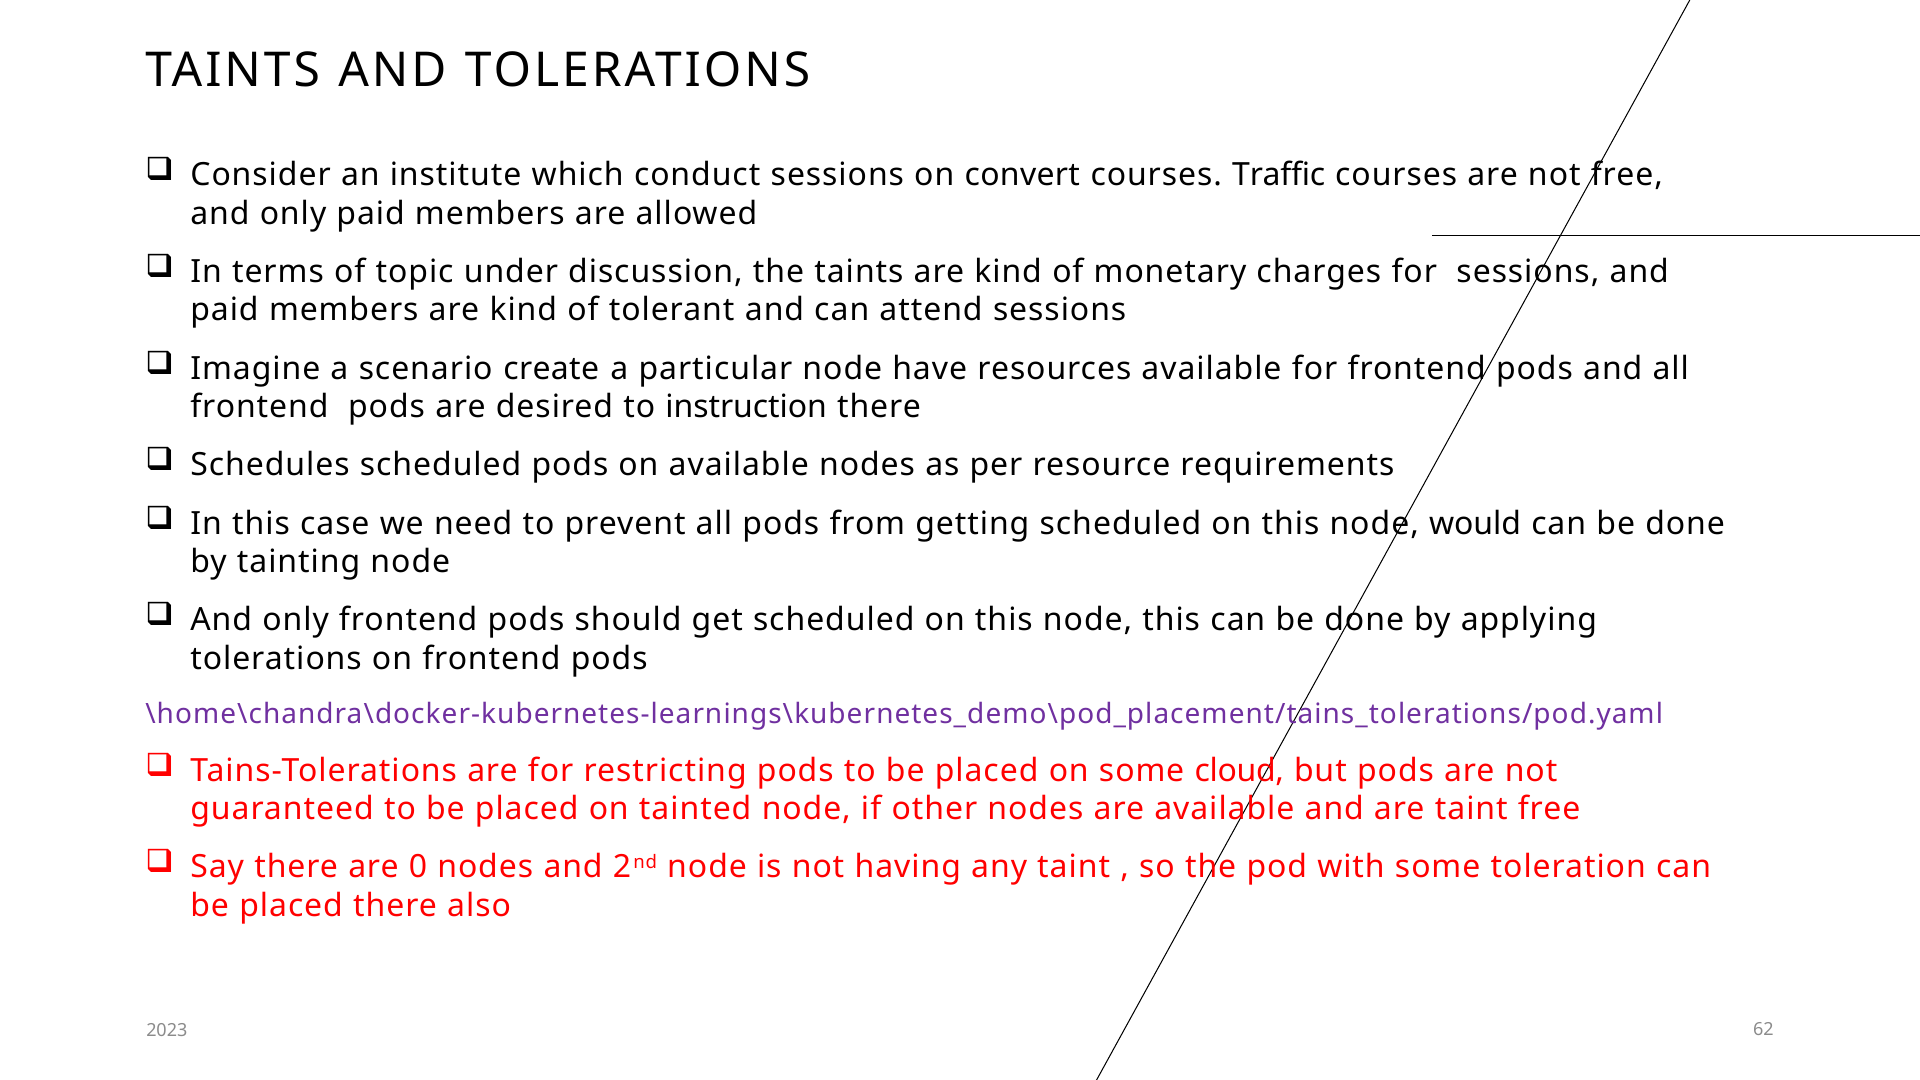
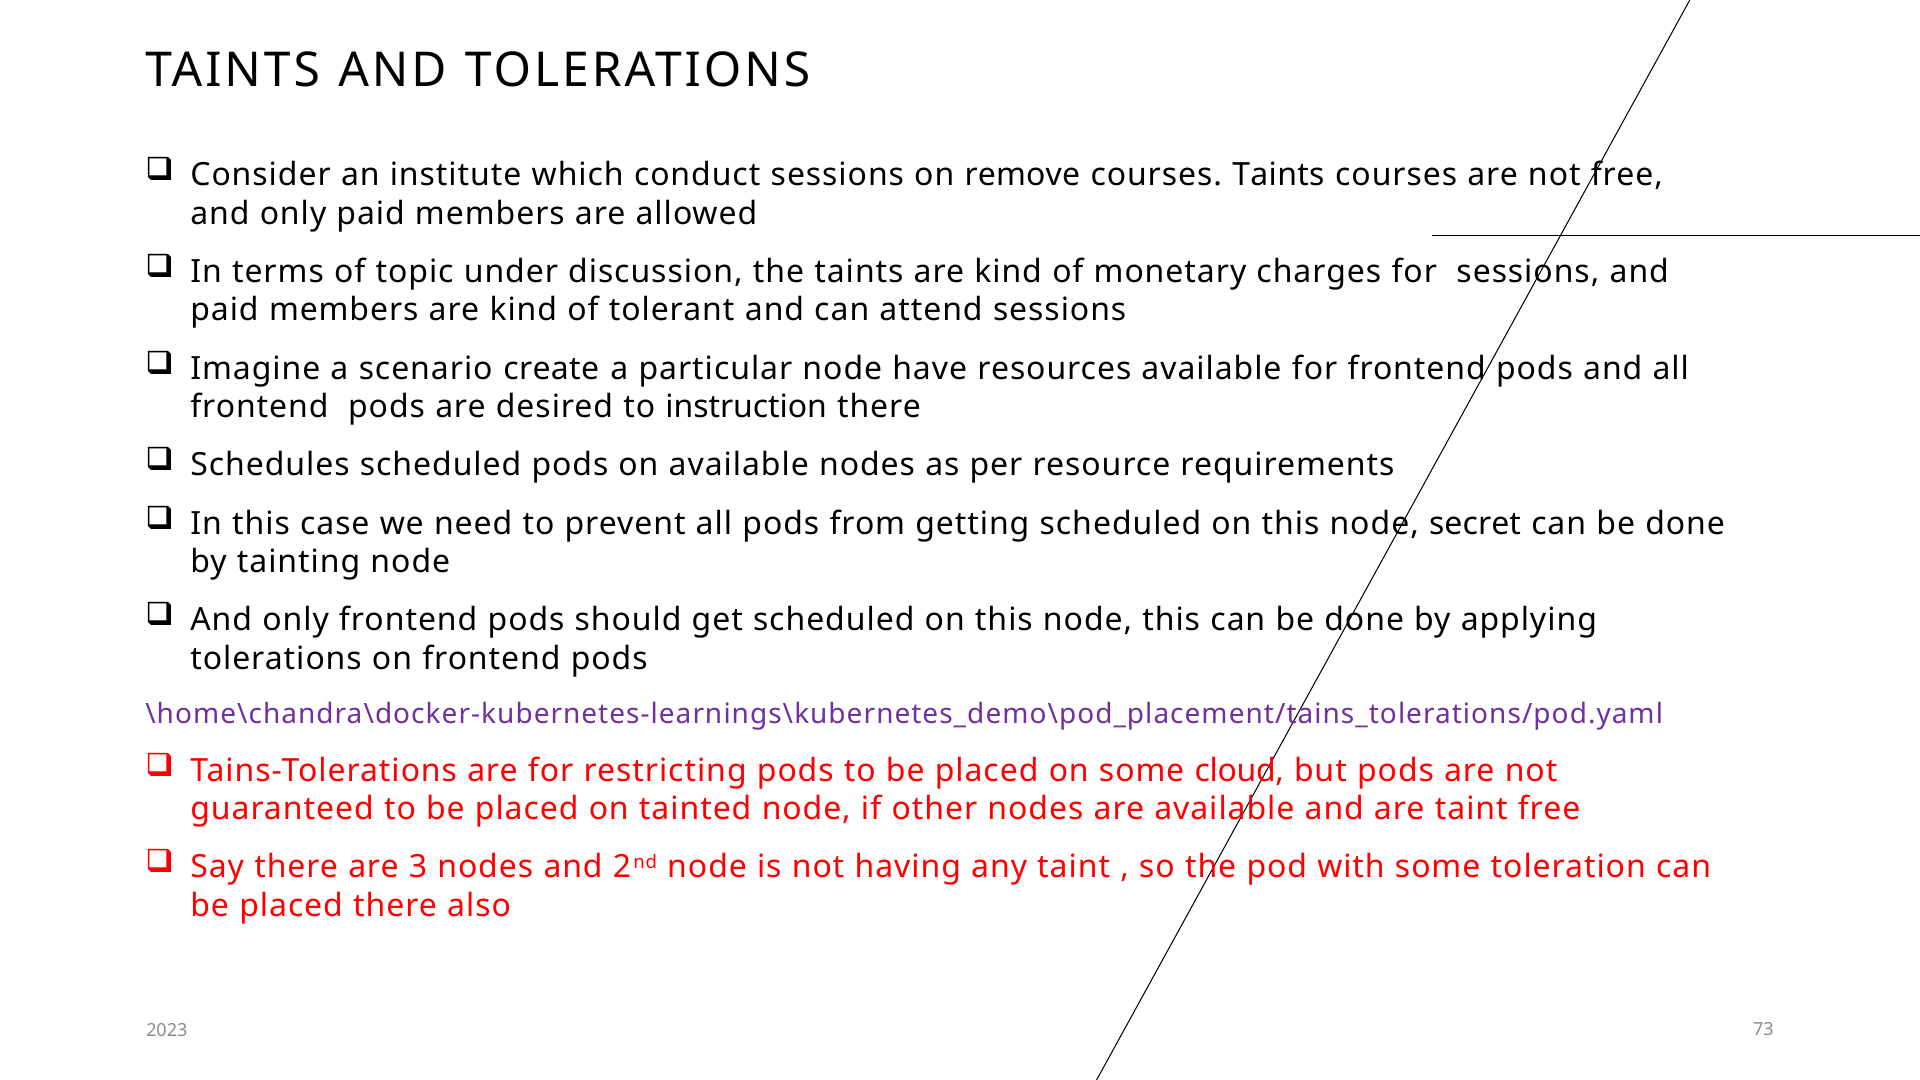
convert: convert -> remove (1022, 175)
courses Traffic: Traffic -> Taints (1278, 175)
would: would -> secret (1475, 524)
0: 0 -> 3 (418, 867)
62: 62 -> 73 (1763, 1030)
